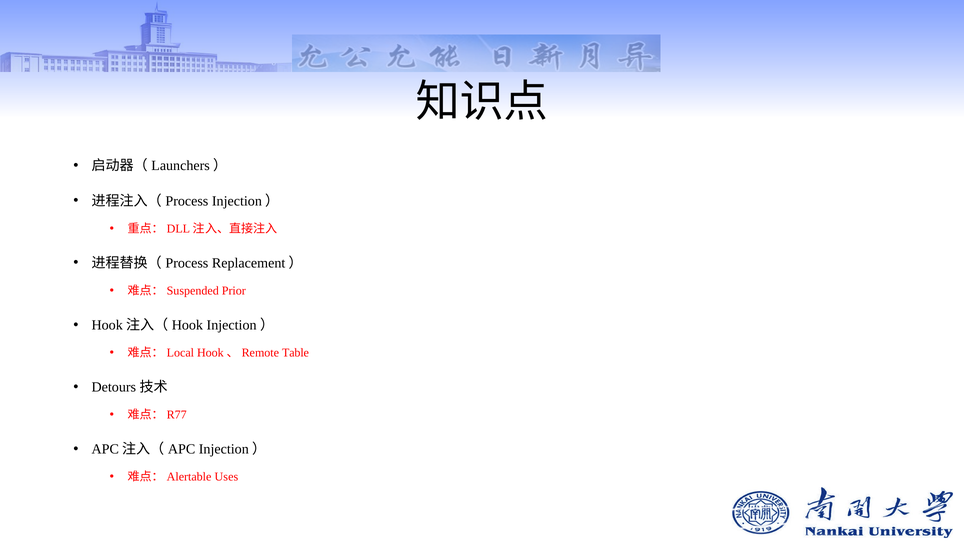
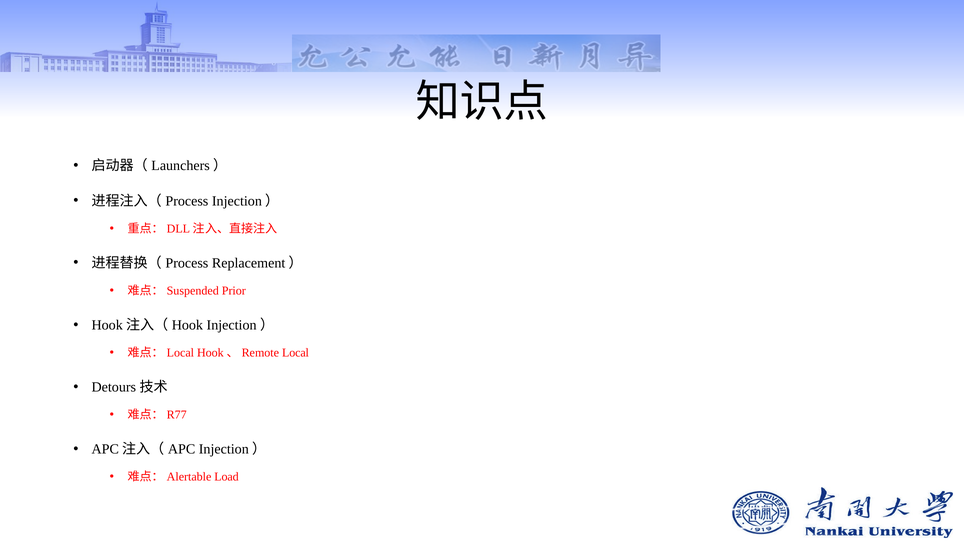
Table: Table -> Local (295, 353)
Uses: Uses -> Load (227, 477)
